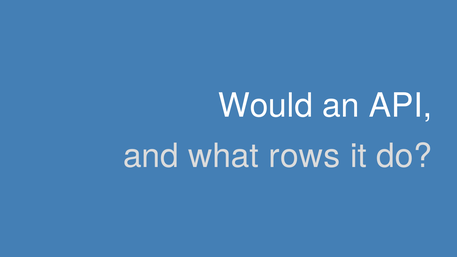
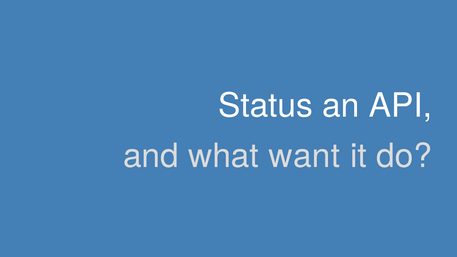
Would: Would -> Status (266, 106)
rows: rows -> want (304, 156)
